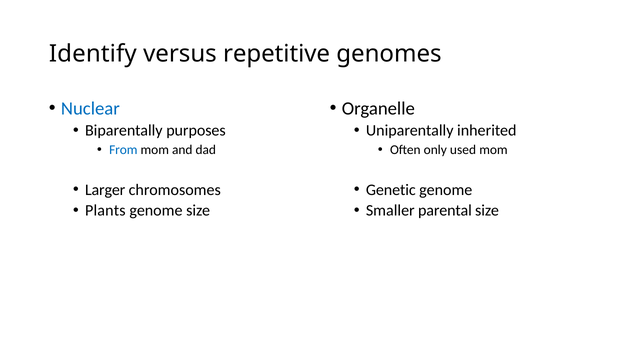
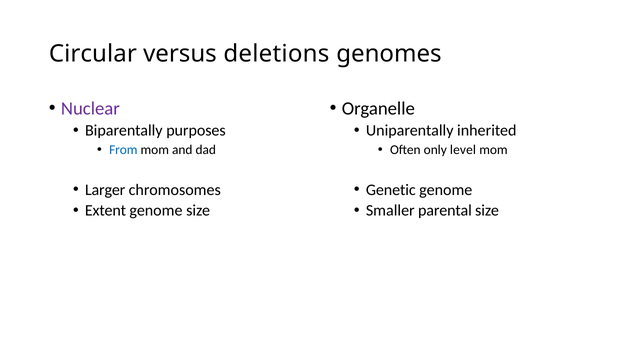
Identify: Identify -> Circular (93, 54)
repetitive: repetitive -> deletions (276, 54)
Nuclear colour: blue -> purple (90, 109)
used: used -> level (463, 150)
Plants: Plants -> Extent (106, 210)
